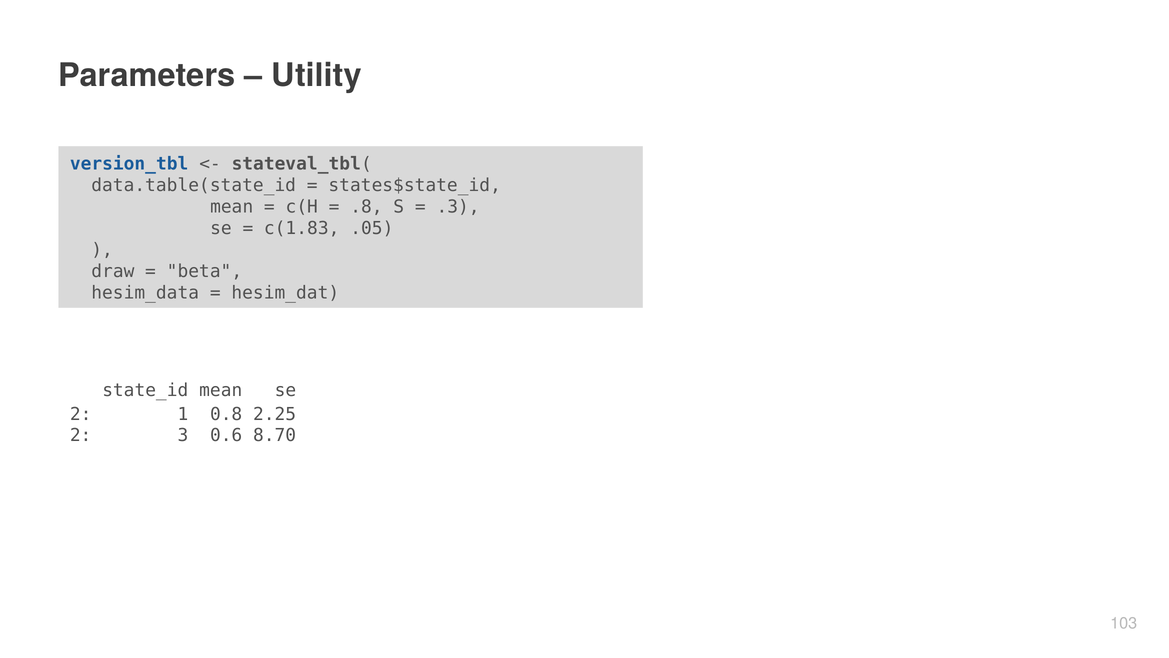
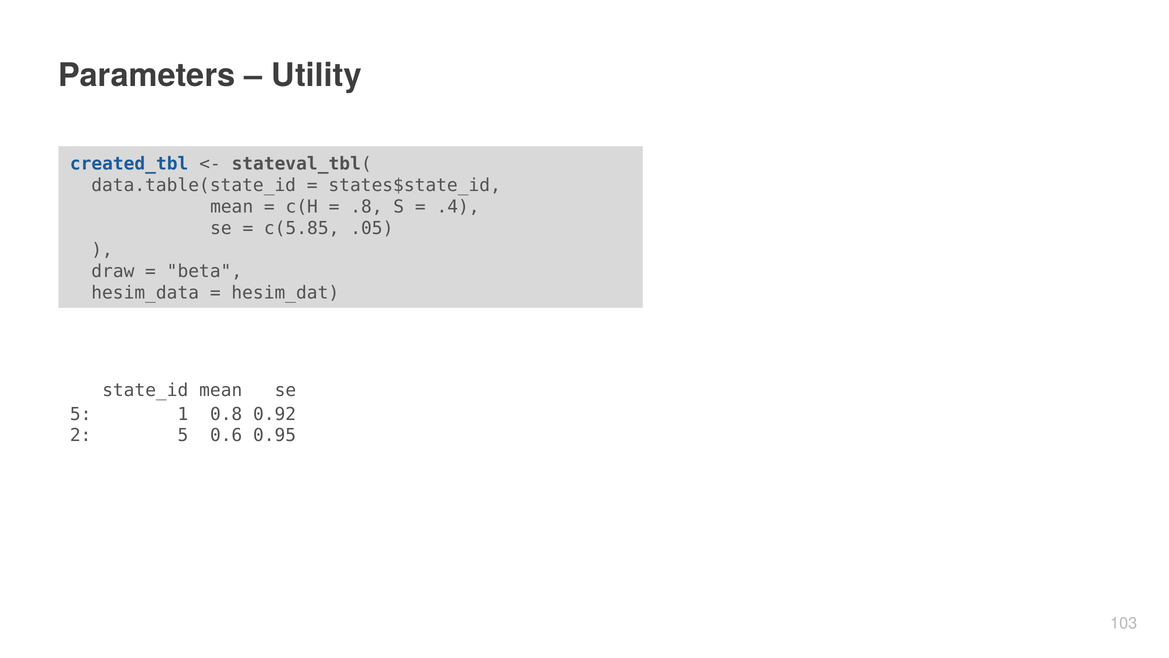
version_tbl: version_tbl -> created_tbl (129, 164)
.3: .3 -> .4 (458, 207)
c(1.83: c(1.83 -> c(5.85 (302, 228)
2: 2 -> 5 (81, 414)
2.25: 2.25 -> 0.92 (275, 414)
2 3: 3 -> 5 (183, 435)
8.70: 8.70 -> 0.95 (275, 435)
